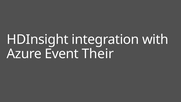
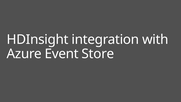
Their: Their -> Store (98, 54)
